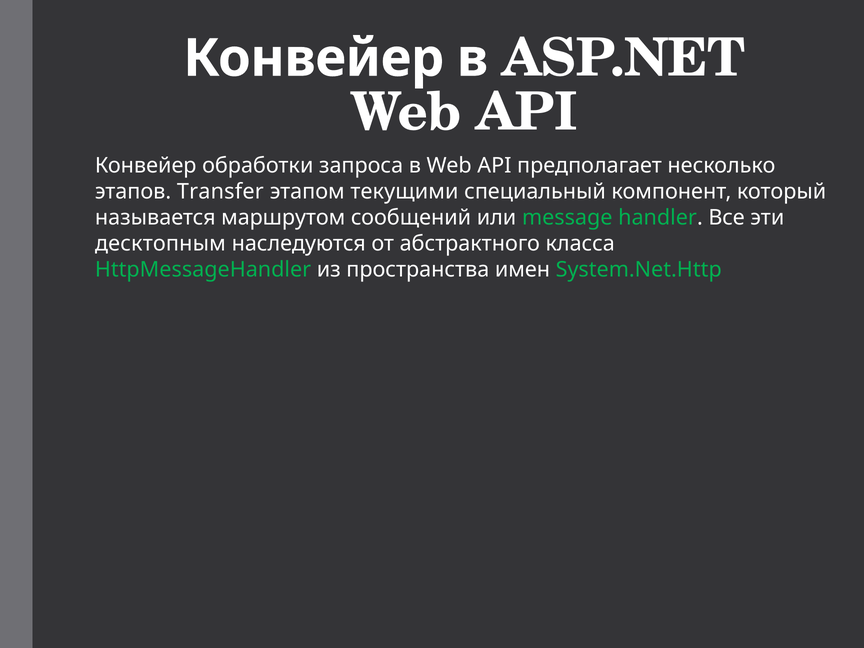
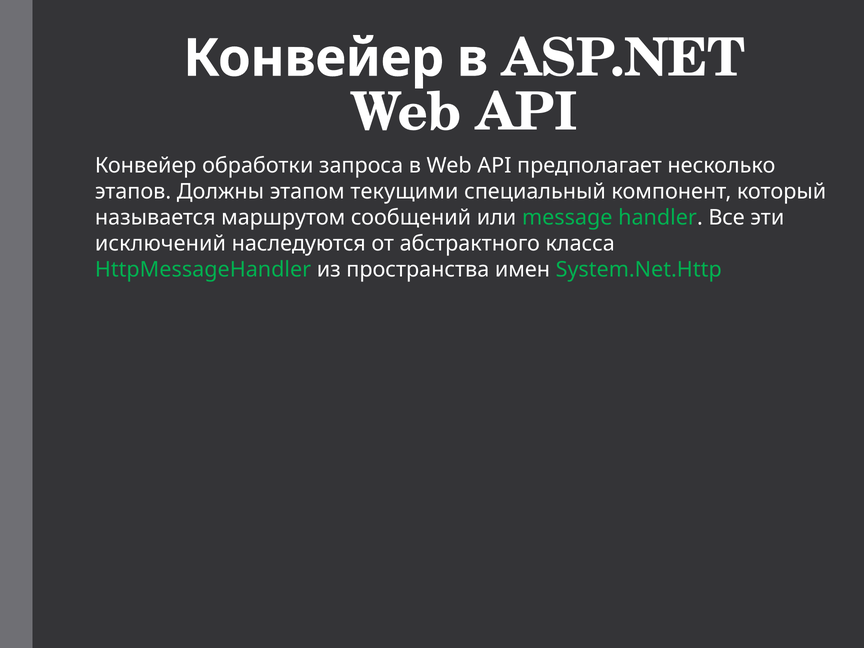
Transfer: Transfer -> Должны (220, 192)
десктопным: десктопным -> исключений (160, 244)
